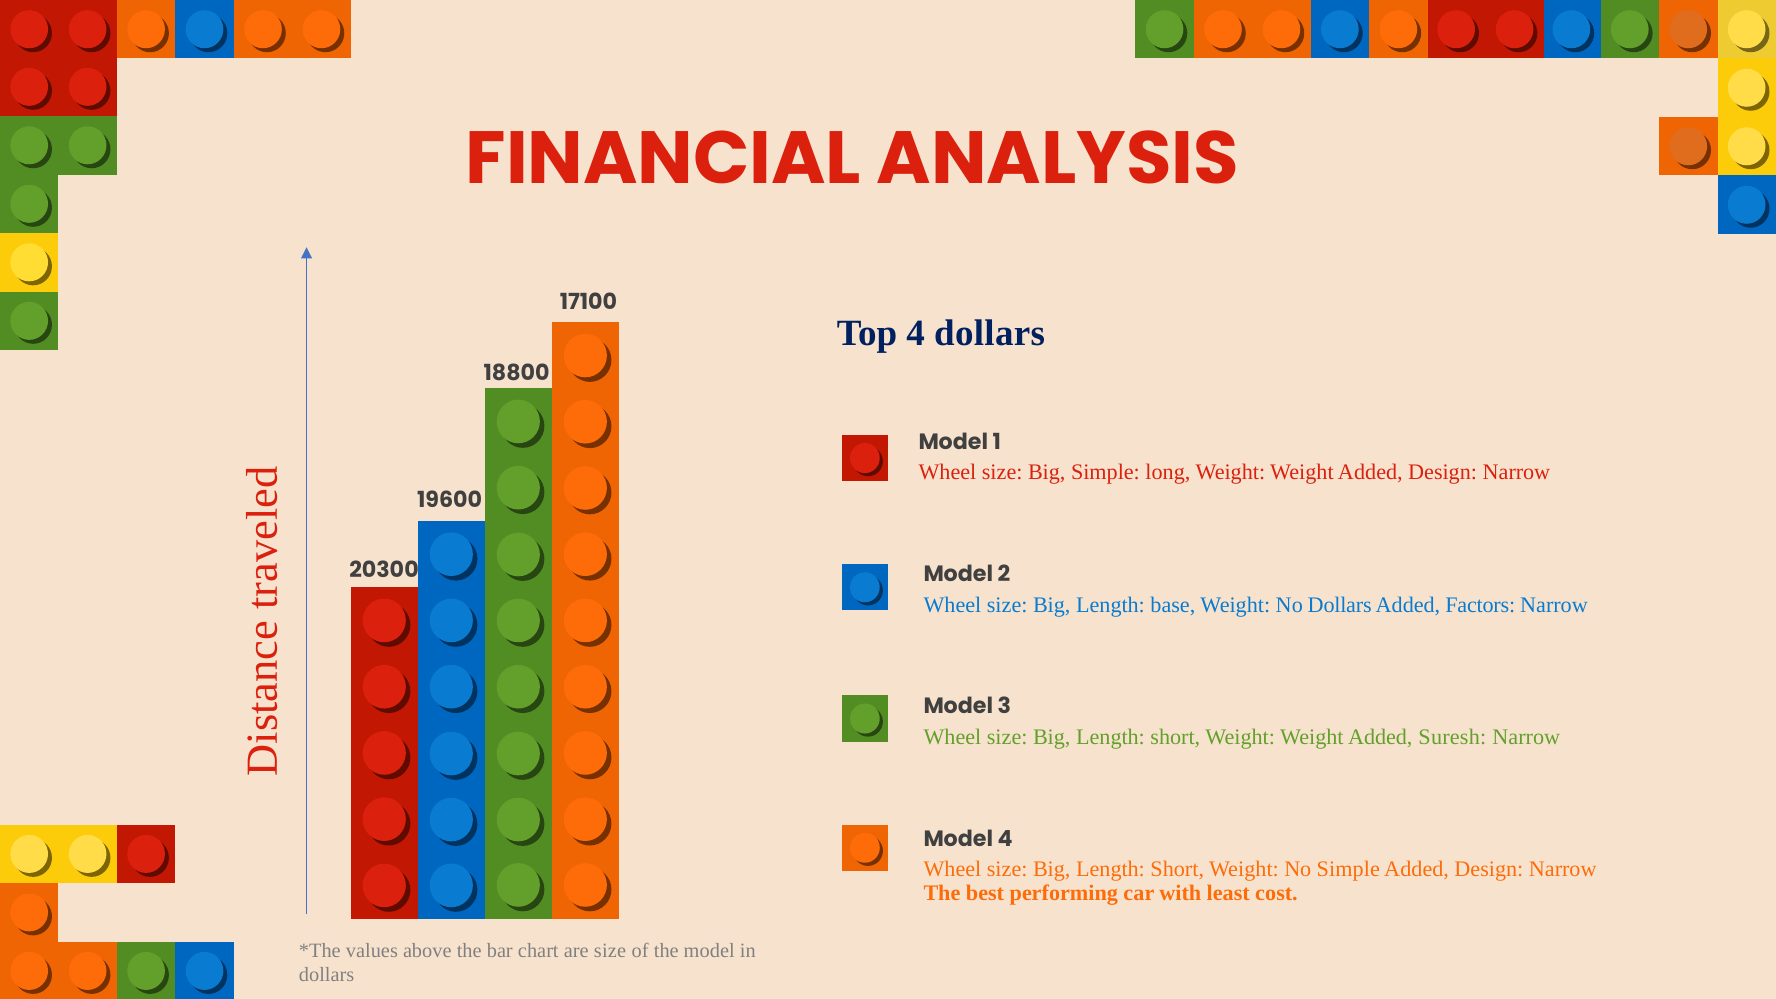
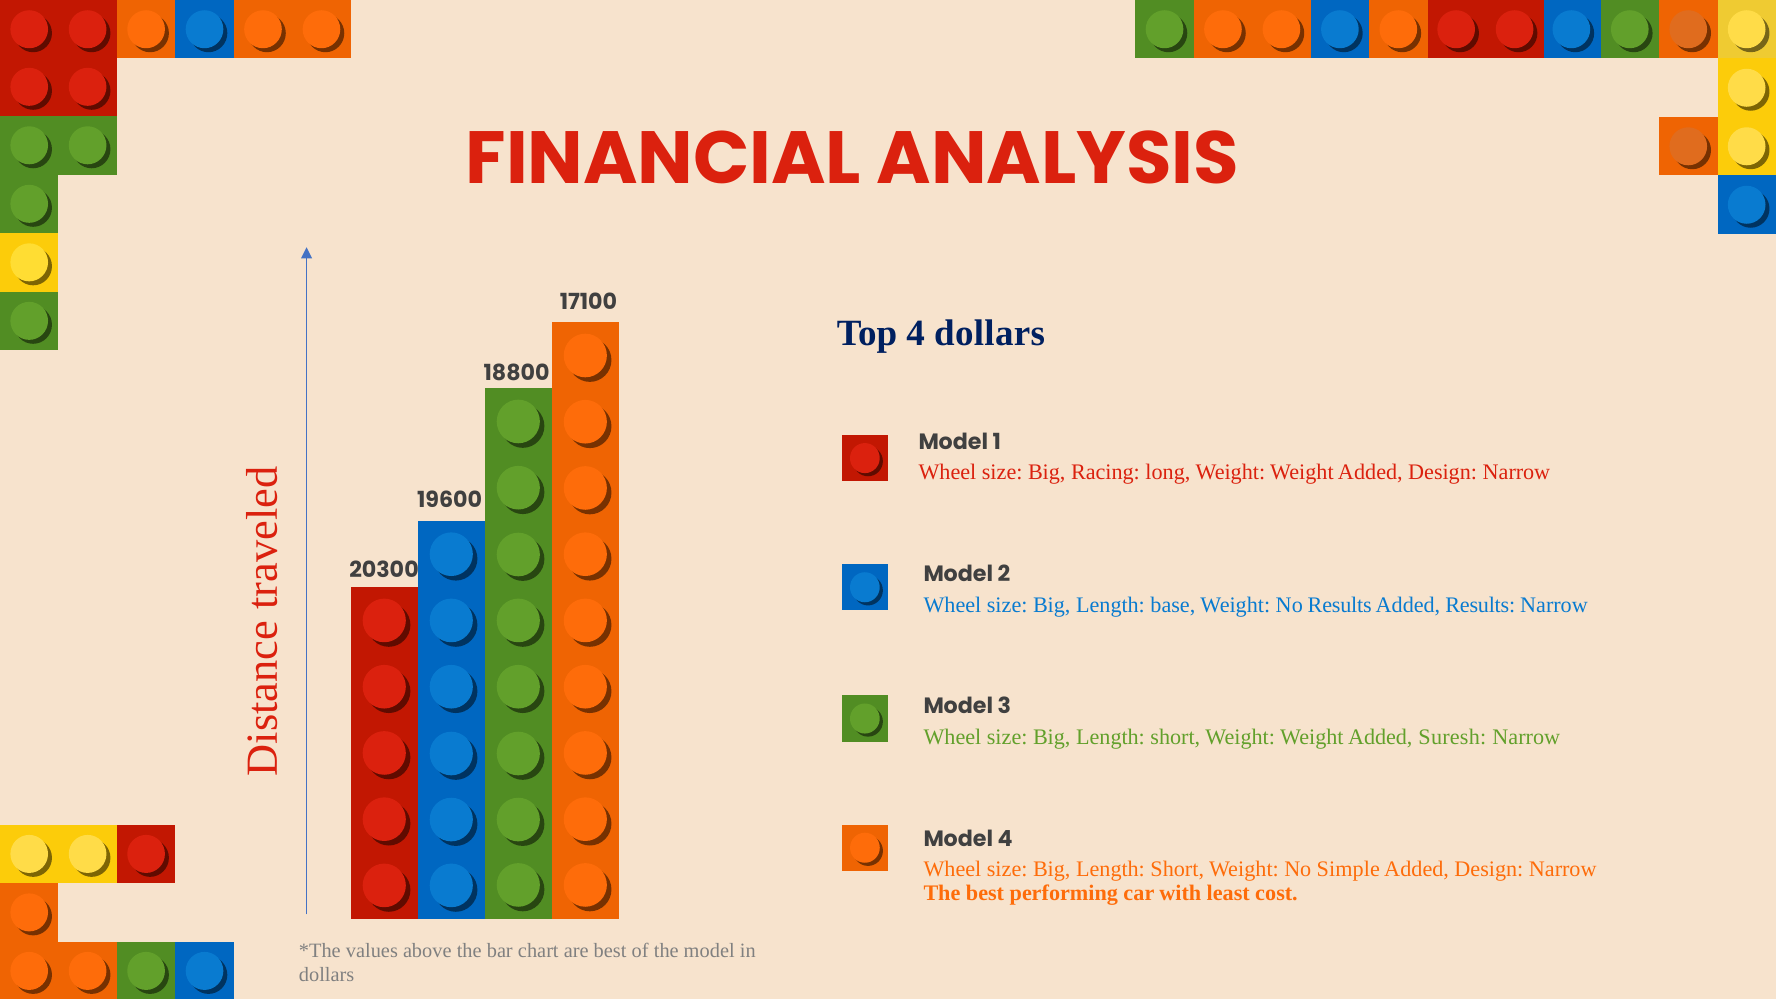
Big Simple: Simple -> Racing (1105, 473)
No Dollars: Dollars -> Results (1340, 605)
Added Factors: Factors -> Results (1480, 605)
are size: size -> best (610, 950)
